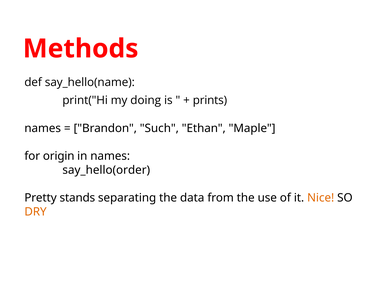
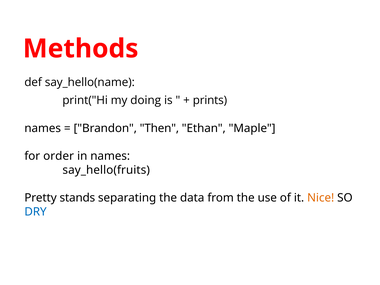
Such: Such -> Then (159, 128)
origin: origin -> order (59, 156)
say_hello(order: say_hello(order -> say_hello(fruits (106, 170)
DRY colour: orange -> blue (36, 212)
